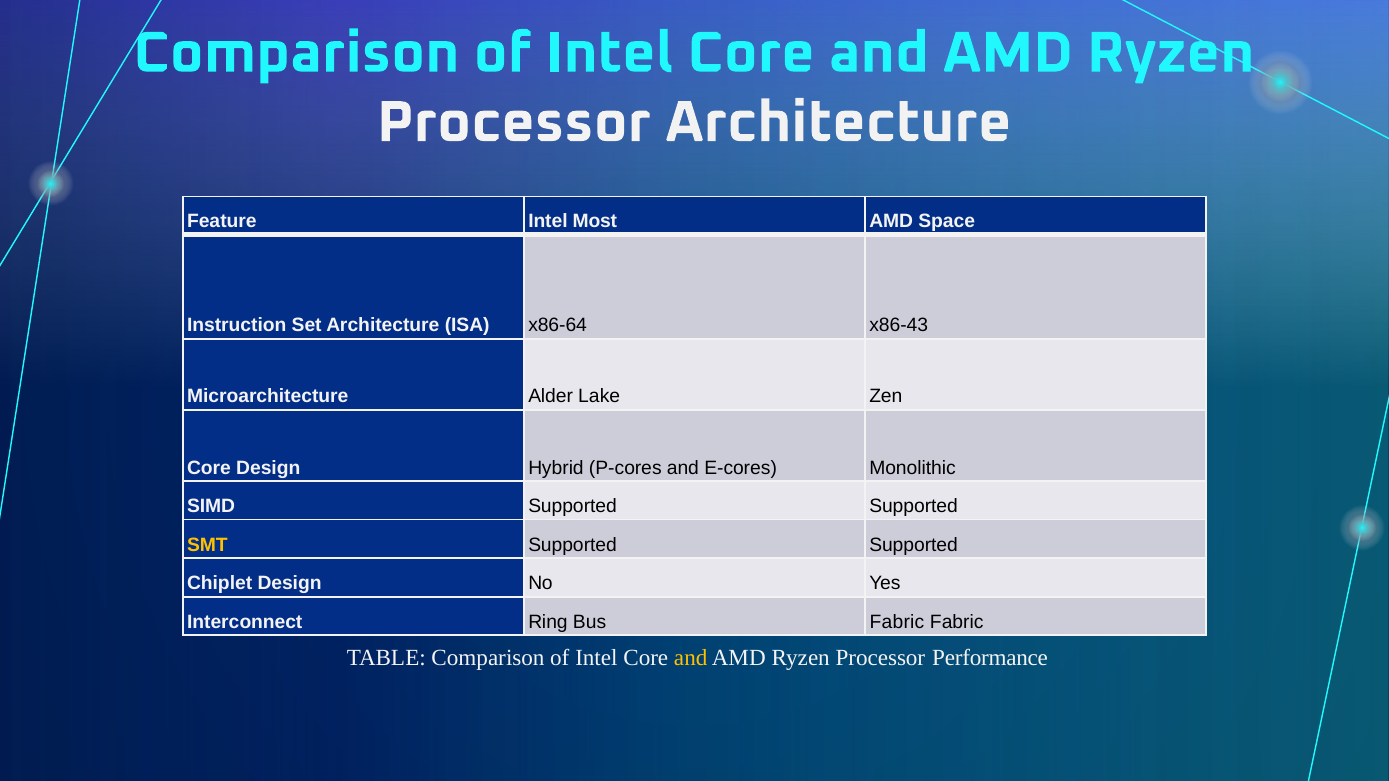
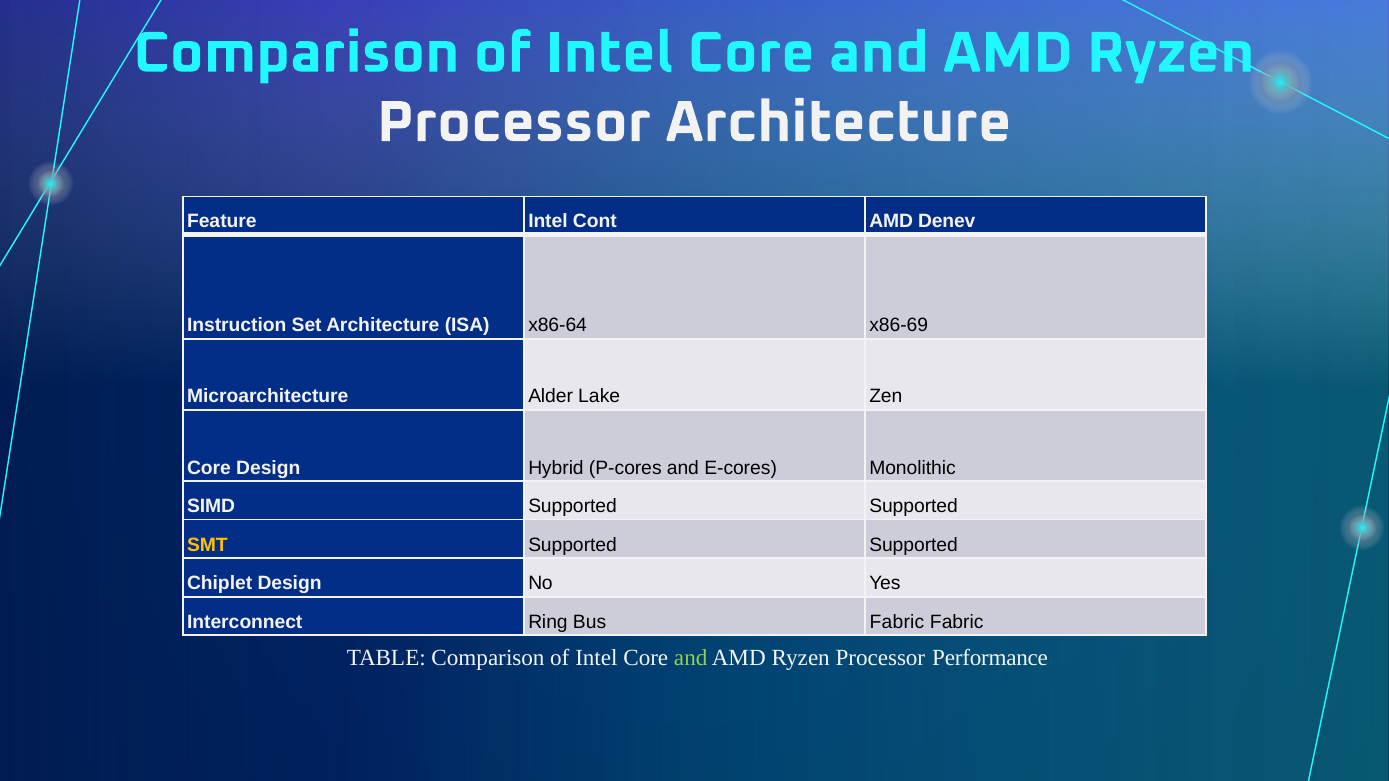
Most: Most -> Cont (595, 222)
Space: Space -> Denev (947, 222)
x86-43: x86-43 -> x86-69 (899, 326)
and colour: yellow -> light green (691, 658)
